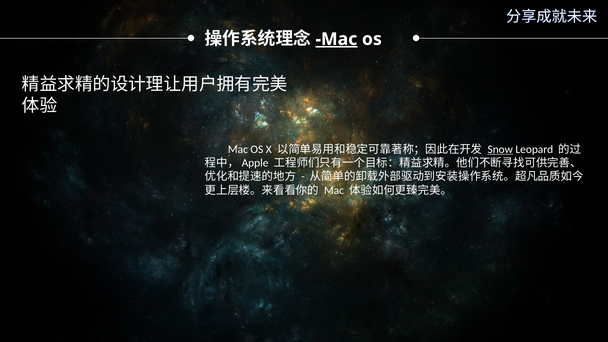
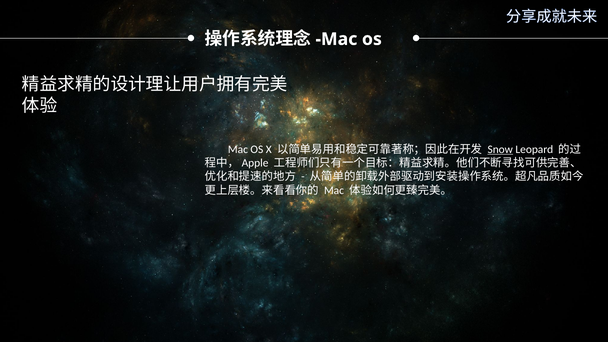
Mac underline: present -> none (336, 39)
